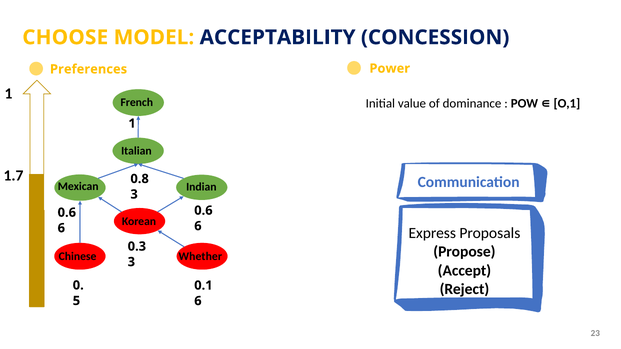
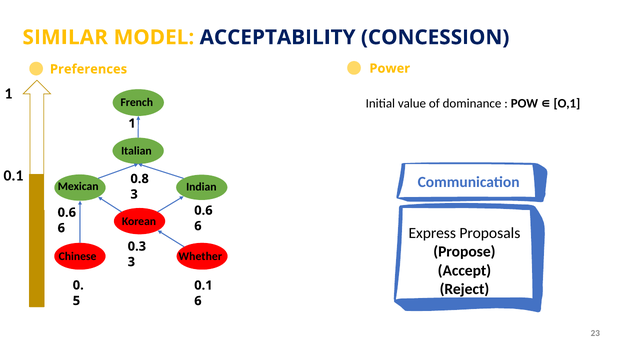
CHOOSE: CHOOSE -> SIMILAR (65, 37)
1.7: 1.7 -> 0.1 (14, 176)
